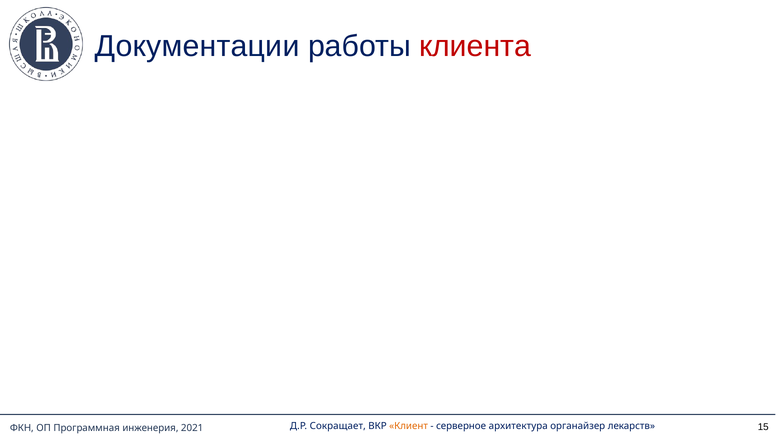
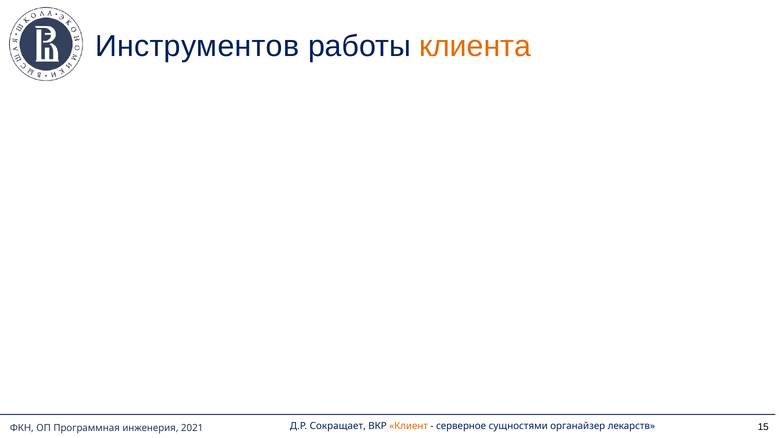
Документации: Документации -> Инструментов (197, 46)
клиента colour: red -> orange (475, 46)
архитектура: архитектура -> сущностями (518, 426)
